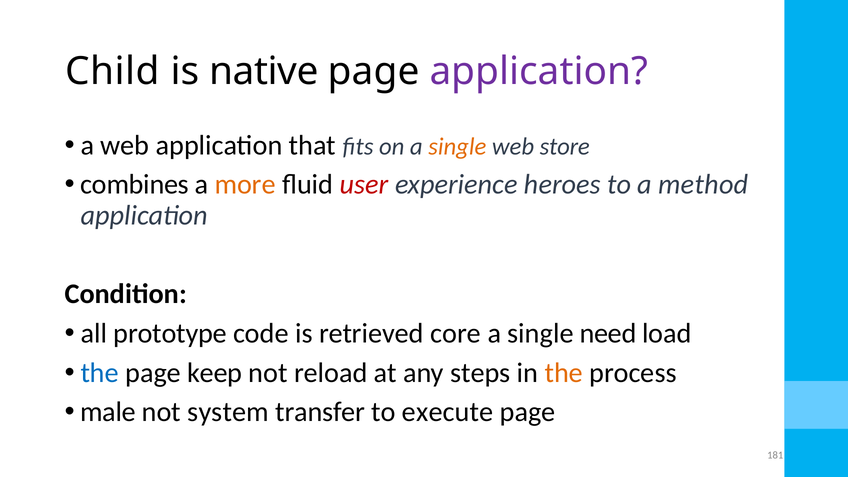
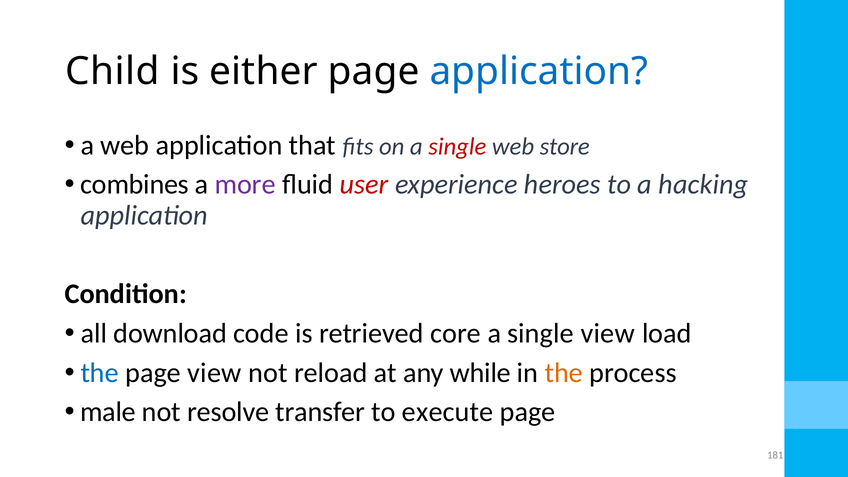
native: native -> either (264, 71)
application colour: purple -> blue (539, 71)
single colour: orange -> red (457, 146)
more colour: orange -> purple (245, 185)
method: method -> hacking (703, 185)
prototype: prototype -> download (170, 333)
single need: need -> view (608, 333)
page keep: keep -> view (215, 373)
steps: steps -> while (480, 373)
system: system -> resolve (228, 412)
